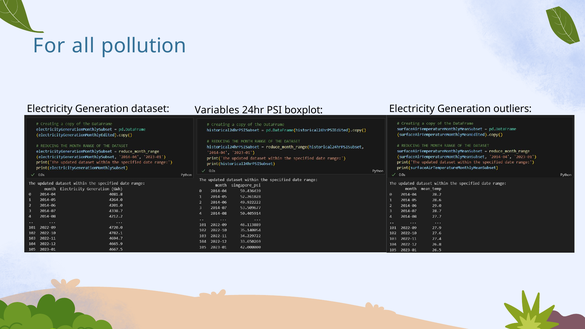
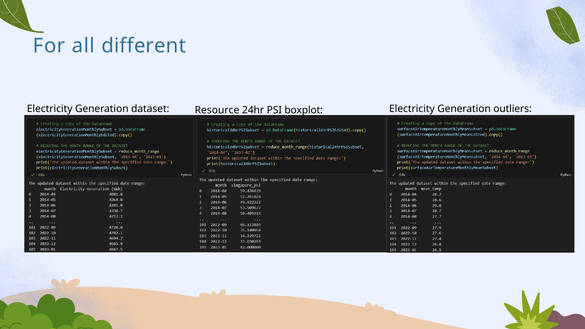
pollution: pollution -> different (144, 46)
Variables: Variables -> Resource (217, 110)
